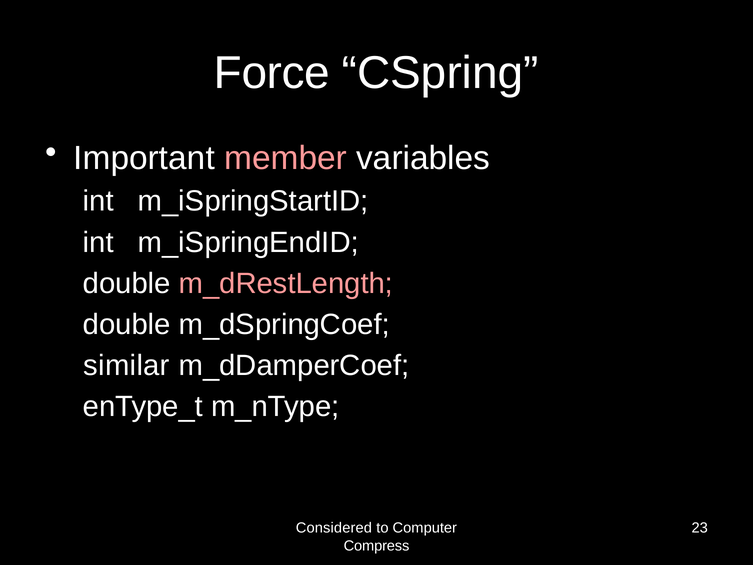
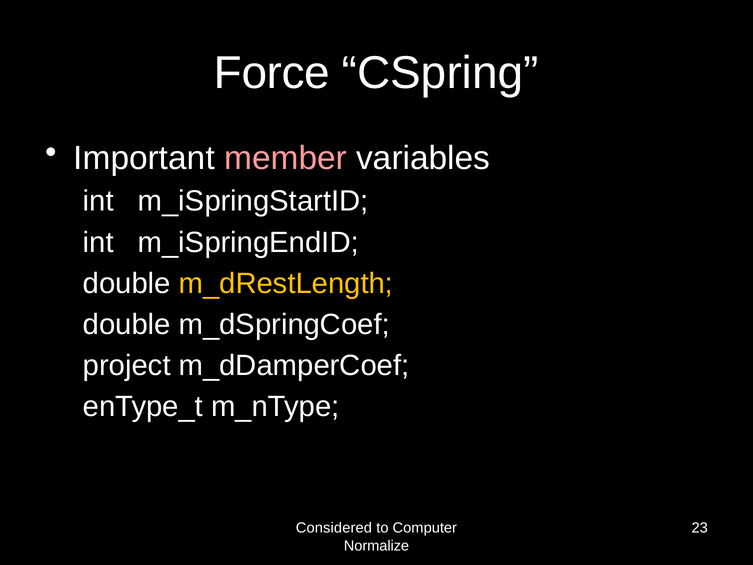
m_dRestLength colour: pink -> yellow (286, 283)
similar: similar -> project (127, 365)
Compress: Compress -> Normalize (376, 545)
